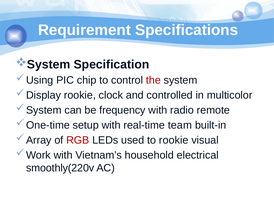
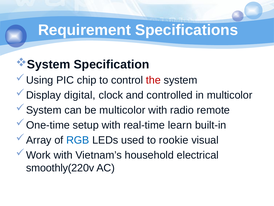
rookie: rookie -> digital (80, 95)
be frequency: frequency -> multicolor (122, 110)
team: team -> learn (180, 125)
RGB colour: red -> blue (78, 140)
